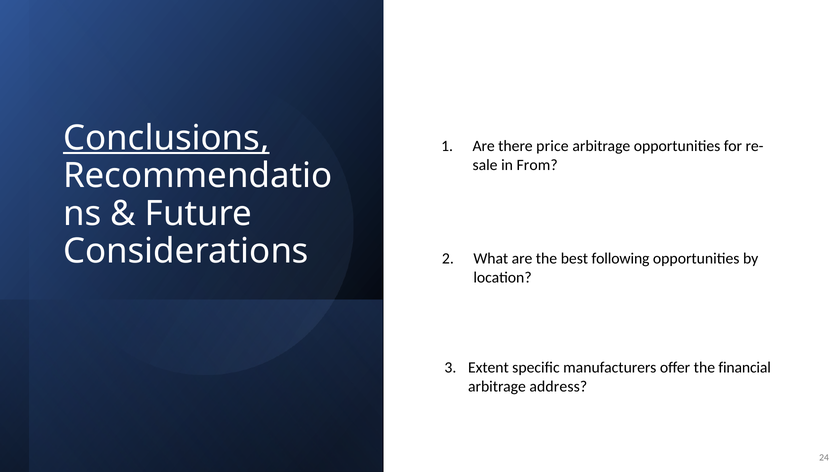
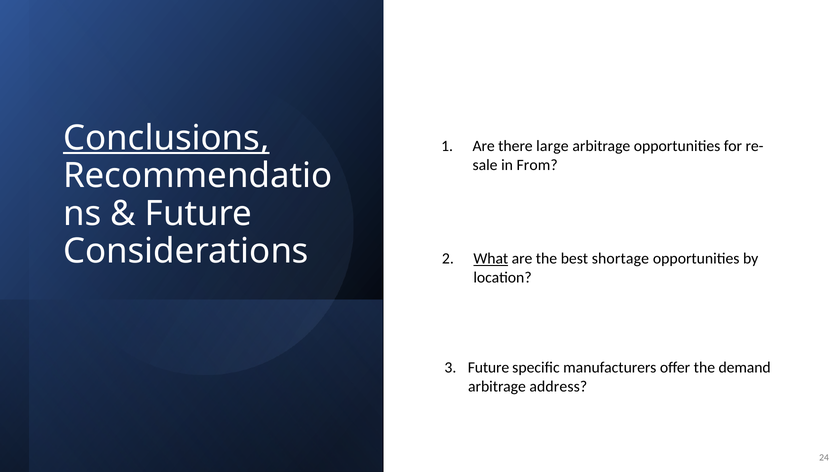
price: price -> large (552, 146)
What underline: none -> present (491, 258)
following: following -> shortage (620, 258)
Extent: Extent -> Future (488, 367)
financial: financial -> demand (745, 367)
